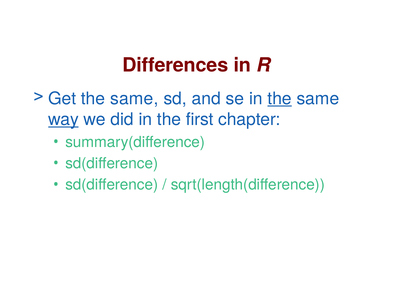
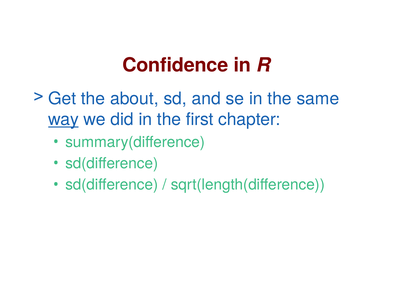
Differences: Differences -> Confidence (175, 65)
Get the same: same -> about (134, 99)
the underline: present -> none (280, 99)
